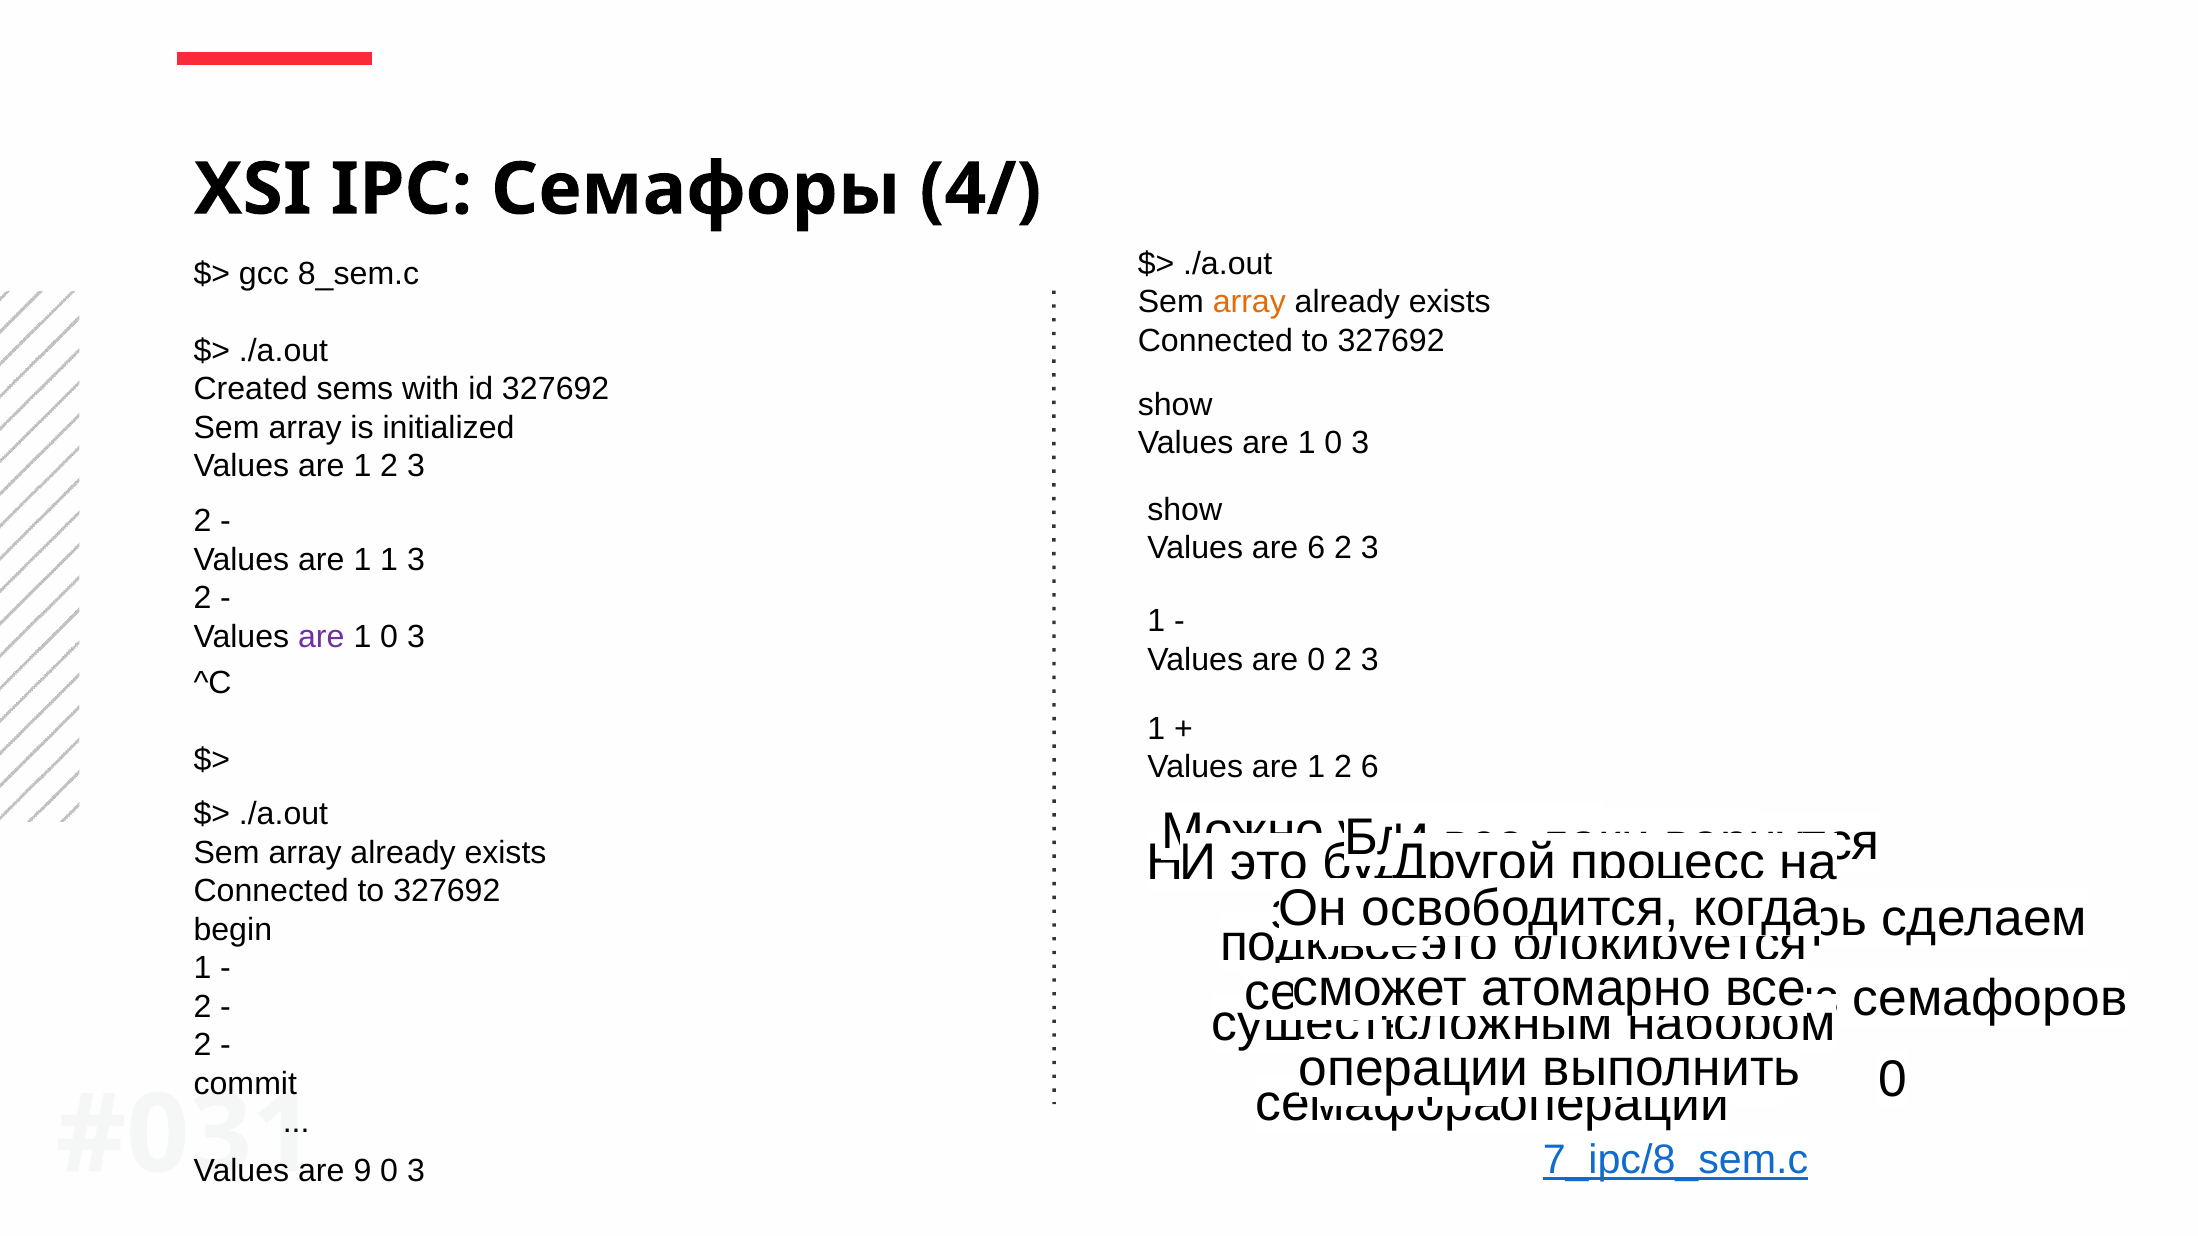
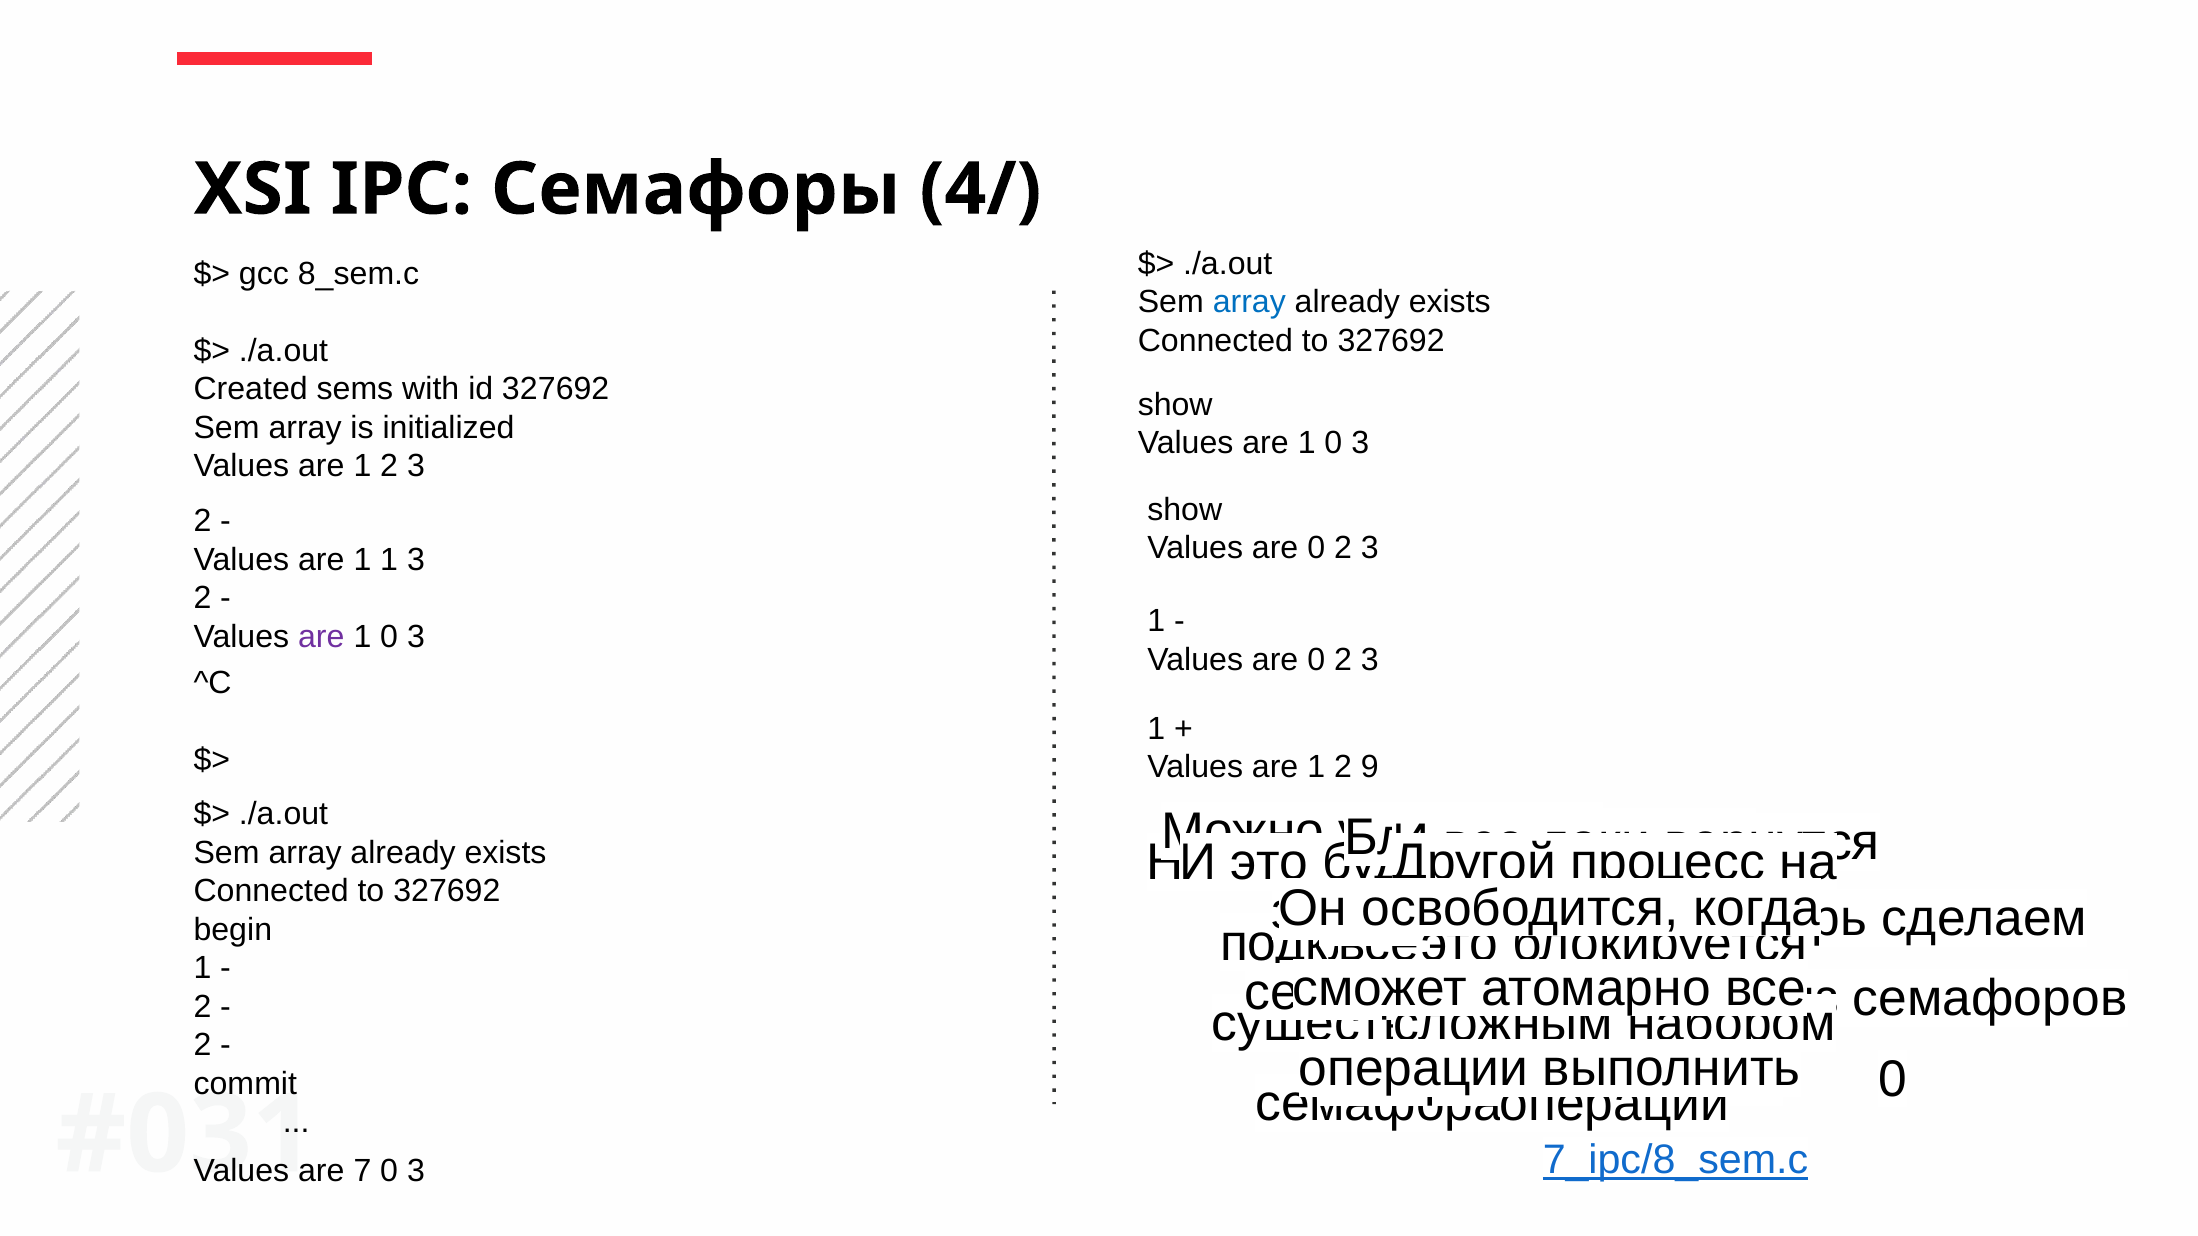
array colour: orange -> blue (1249, 302)
6: 6 -> 0 (1316, 548)
2 6: 6 -> 9 (1370, 767)
9: 9 -> 7 (362, 1171)
